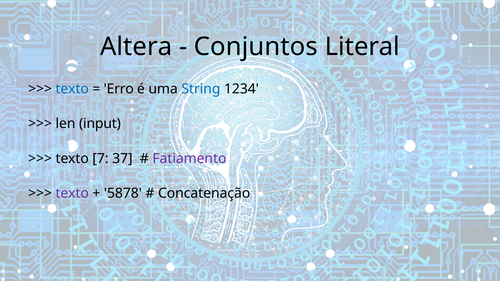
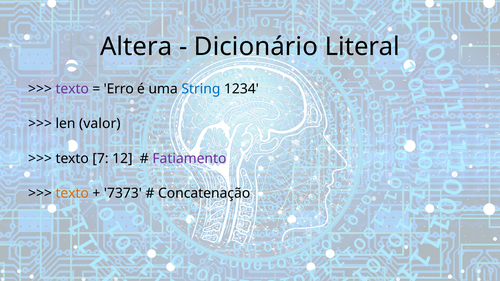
Conjuntos: Conjuntos -> Dicionário (256, 47)
texto colour: blue -> purple (72, 89)
input: input -> valor (100, 124)
37: 37 -> 12 (122, 159)
texto colour: purple -> orange (72, 193)
5878: 5878 -> 7373 (123, 193)
